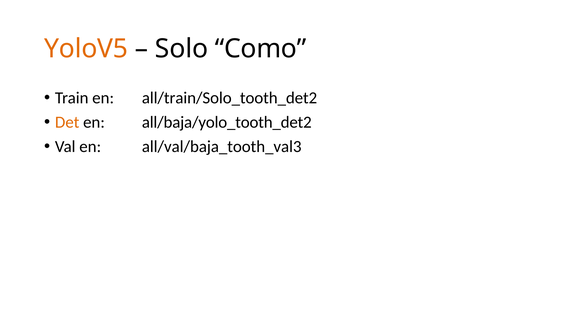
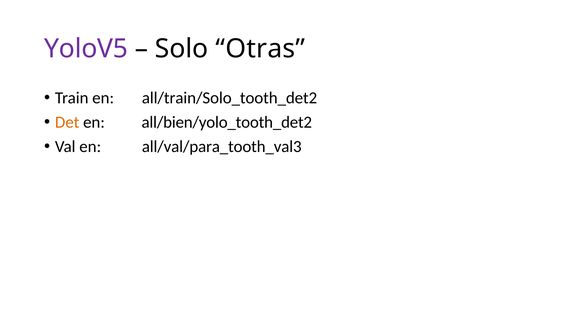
YoloV5 colour: orange -> purple (86, 49)
Como: Como -> Otras (260, 49)
all/baja/yolo_tooth_det2: all/baja/yolo_tooth_det2 -> all/bien/yolo_tooth_det2 (227, 122)
all/val/baja_tooth_val3: all/val/baja_tooth_val3 -> all/val/para_tooth_val3 (222, 146)
